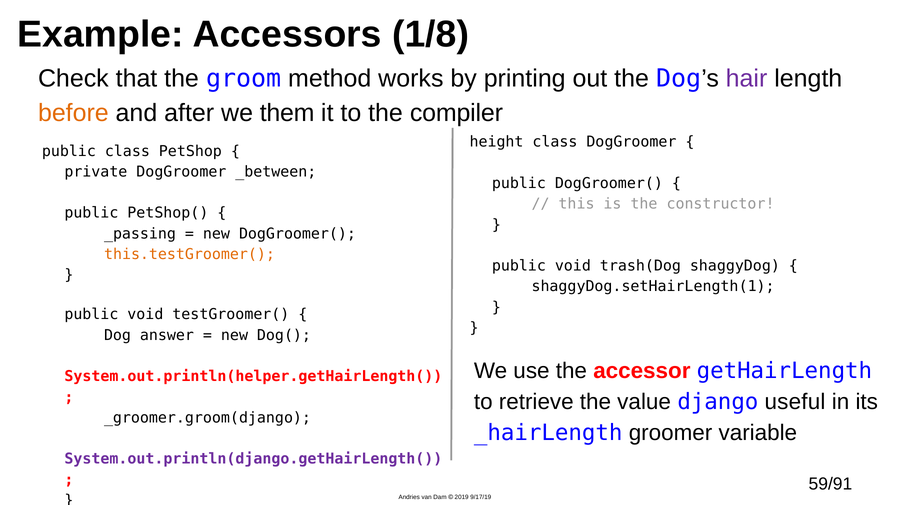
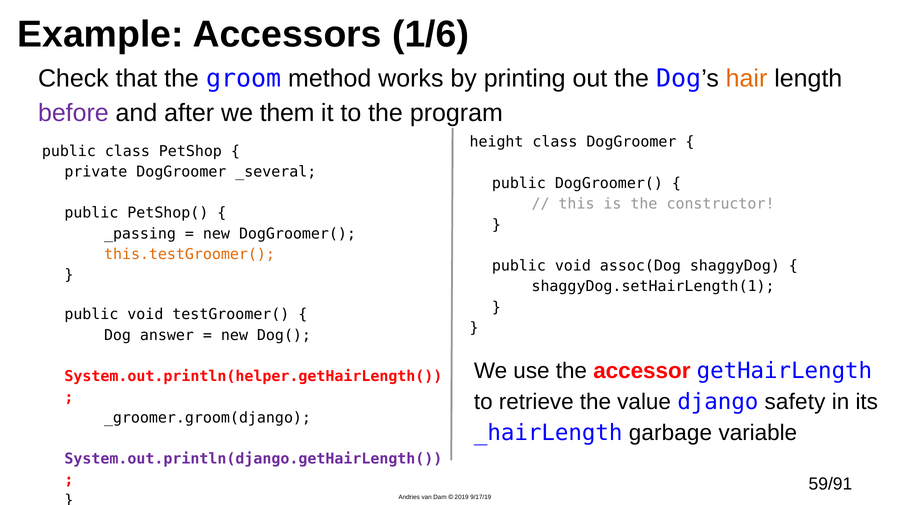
1/8: 1/8 -> 1/6 (431, 34)
hair colour: purple -> orange (747, 79)
before colour: orange -> purple (73, 113)
compiler: compiler -> program (456, 113)
_between: _between -> _several (276, 172)
trash(Dog: trash(Dog -> assoc(Dog (640, 266)
useful: useful -> safety (795, 402)
groomer: groomer -> garbage (670, 433)
